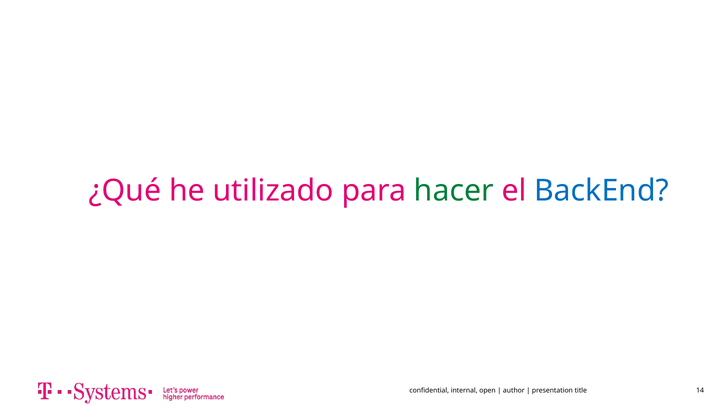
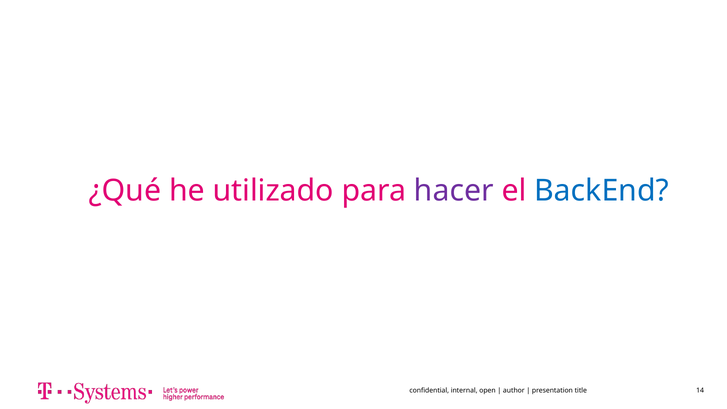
hacer colour: green -> purple (454, 191)
